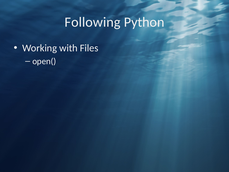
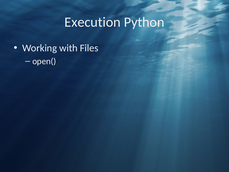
Following: Following -> Execution (93, 22)
